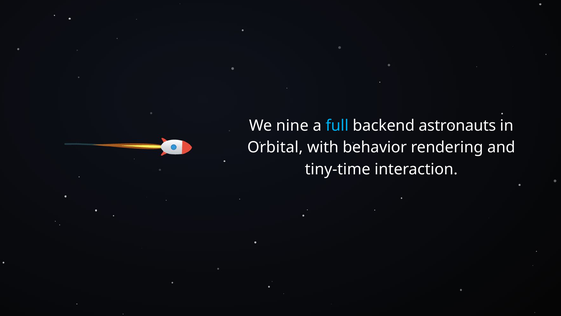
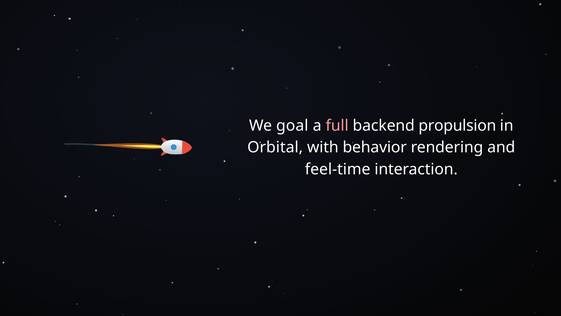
nine: nine -> goal (292, 125)
full colour: light blue -> pink (337, 125)
astronauts: astronauts -> propulsion (457, 125)
tiny-time: tiny-time -> feel-time (338, 169)
